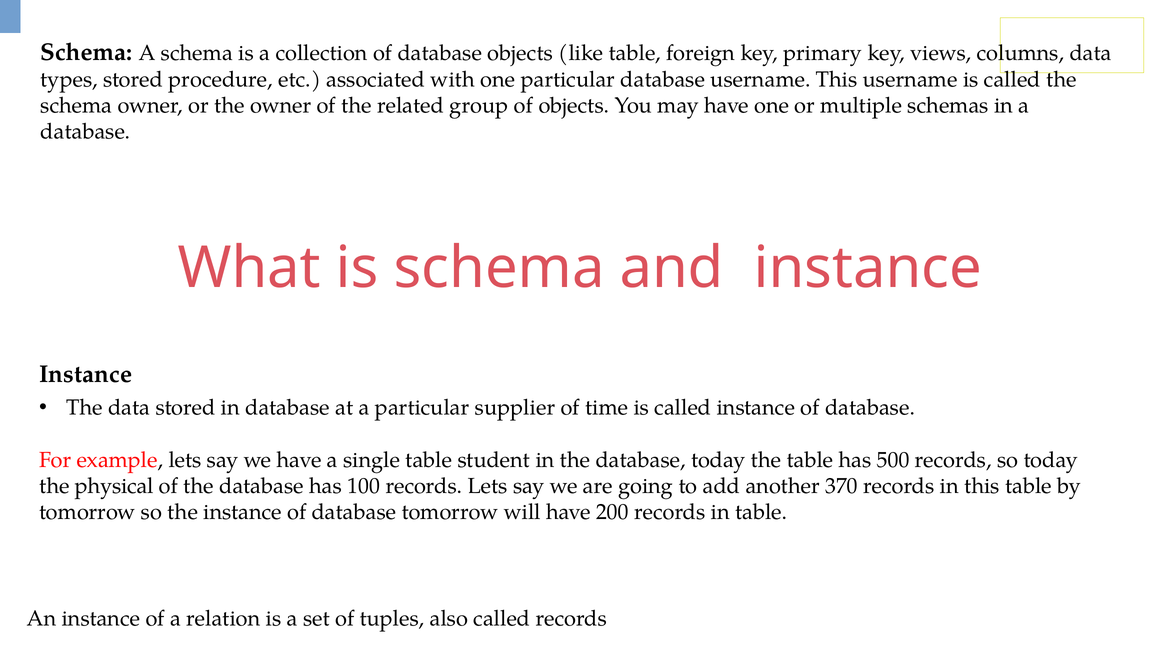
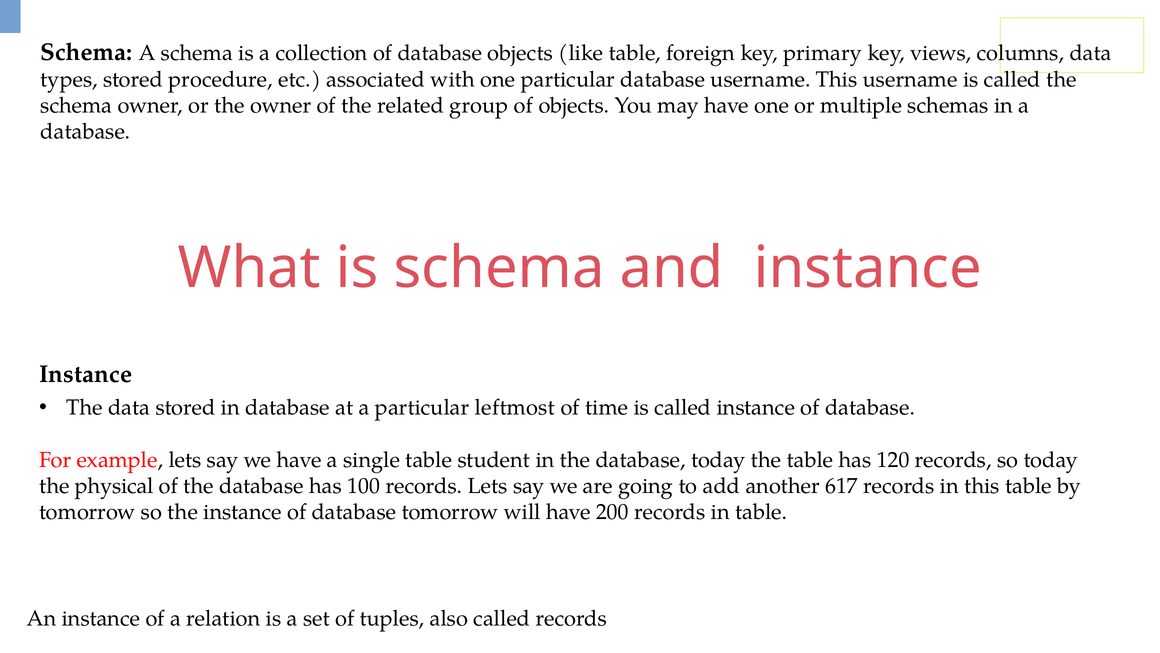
supplier: supplier -> leftmost (515, 407)
500: 500 -> 120 (893, 459)
370: 370 -> 617 (841, 486)
